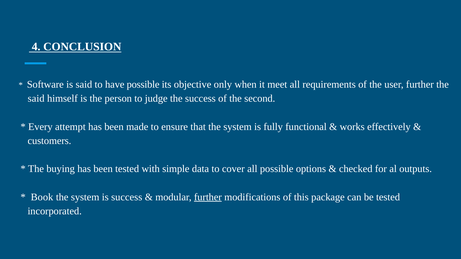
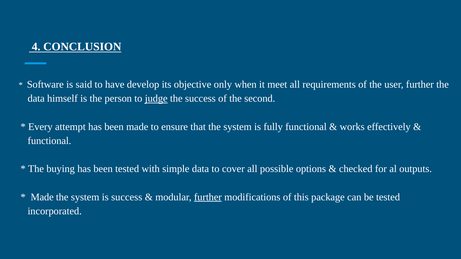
have possible: possible -> develop (143, 85)
said: said -> data (36, 99)
judge underline: none -> present (156, 99)
customers: customers -> functional (49, 141)
Book: Book -> Made (42, 197)
